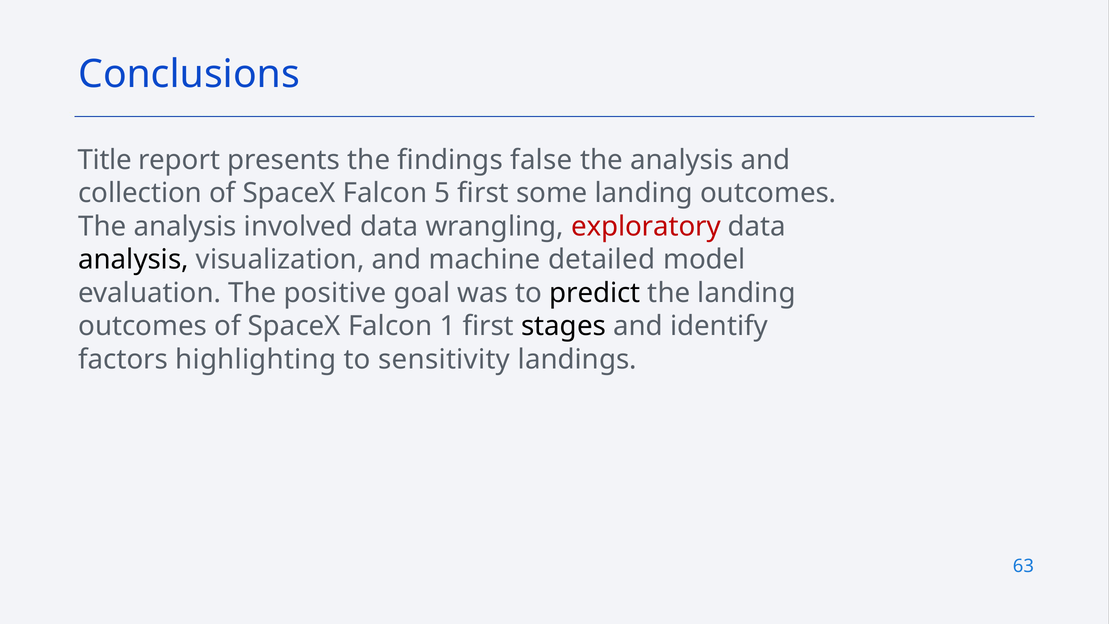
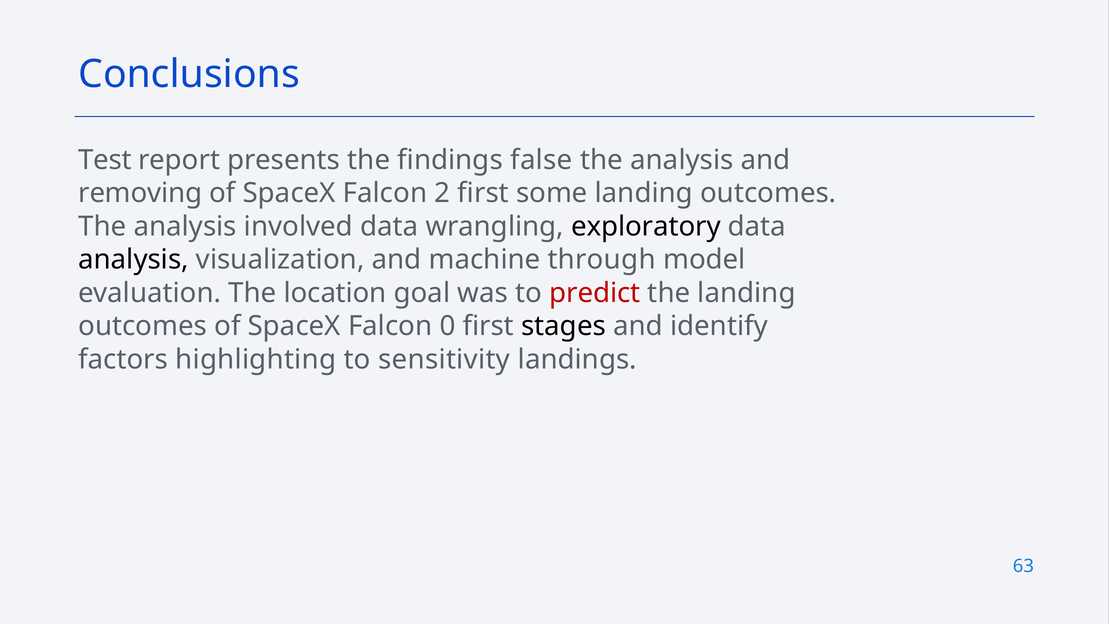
Title: Title -> Test (105, 160)
collection: collection -> removing (140, 193)
5: 5 -> 2 (442, 193)
exploratory colour: red -> black (646, 226)
detailed: detailed -> through (602, 260)
positive: positive -> location (335, 293)
predict colour: black -> red (595, 293)
1: 1 -> 0 (447, 326)
